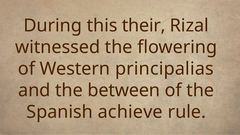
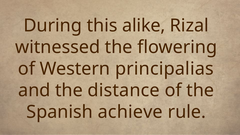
their: their -> alike (144, 26)
between: between -> distance (124, 90)
